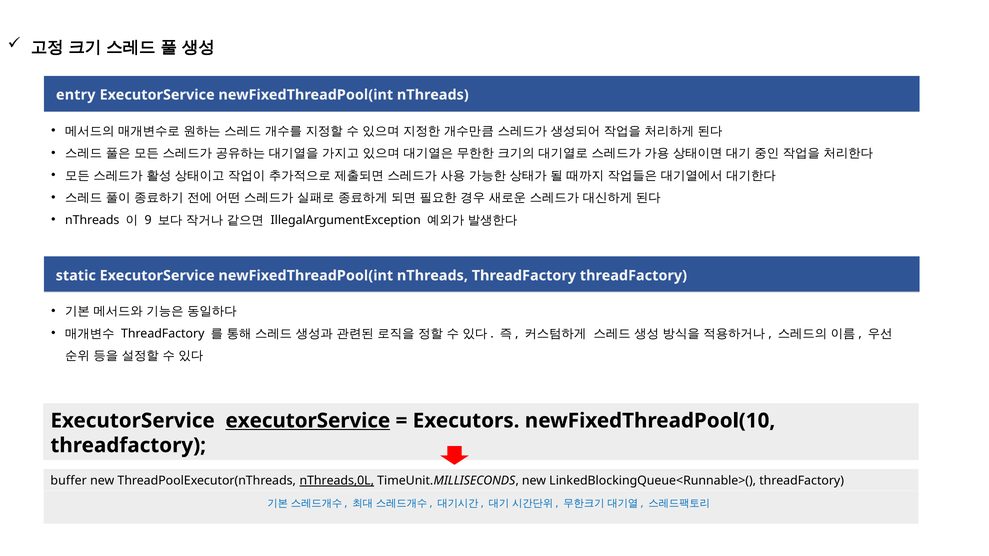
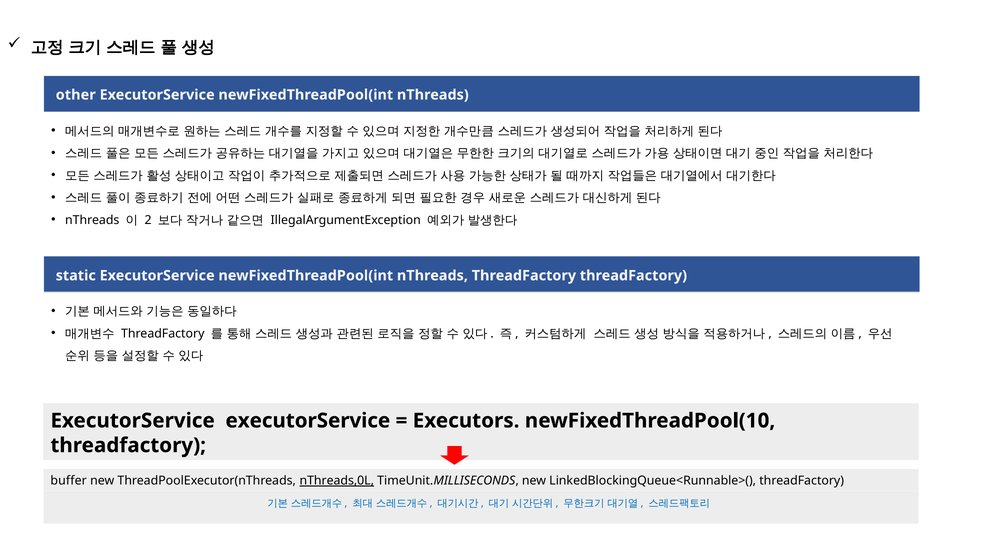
entry: entry -> other (76, 95)
9: 9 -> 2 (148, 220)
executorService underline: present -> none (308, 421)
